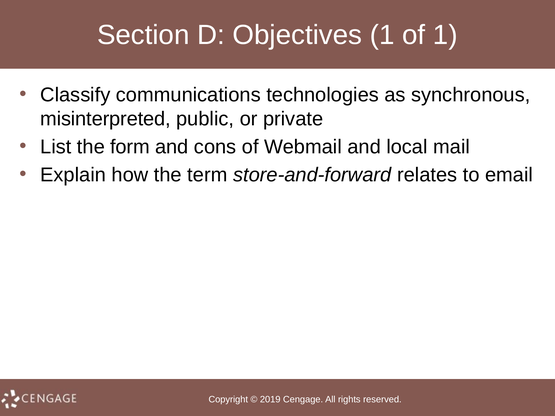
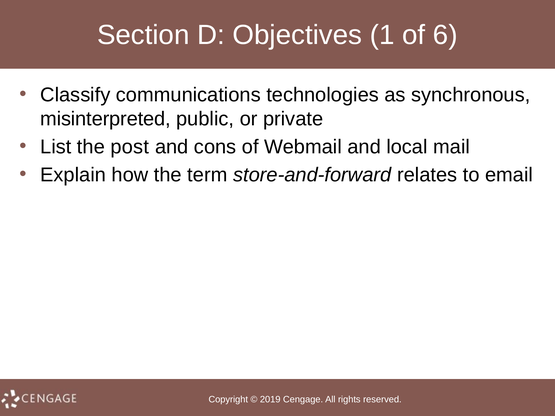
of 1: 1 -> 6 (445, 35)
form: form -> post (130, 147)
